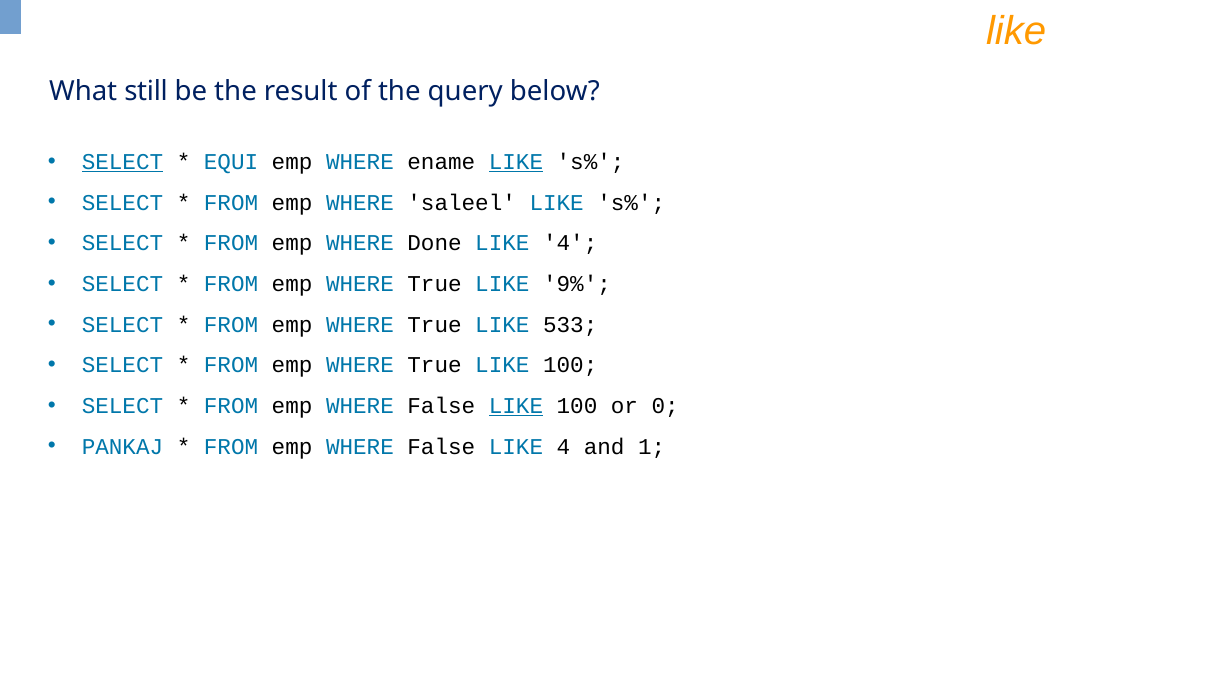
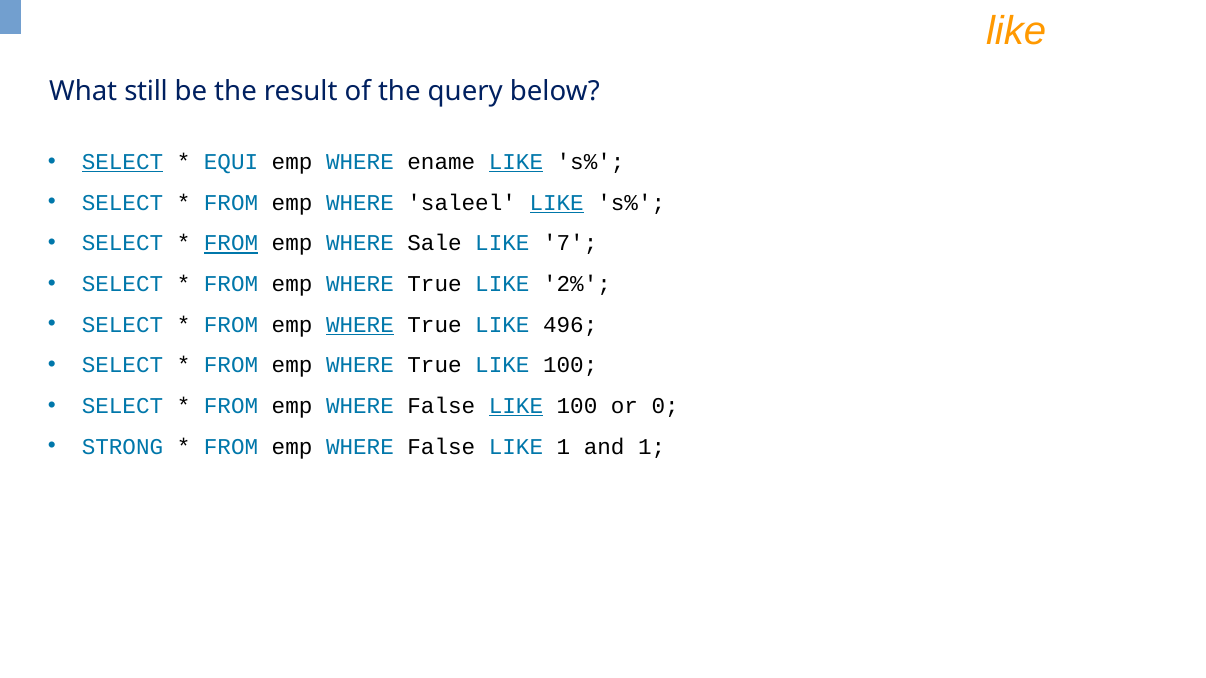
LIKE underline: none -> present (557, 203)
FROM underline: none -> present (231, 243)
Done: Done -> Sale (435, 243)
4: 4 -> 7 (570, 243)
9%: 9% -> 2% (577, 284)
WHERE underline: none -> present (360, 325)
533: 533 -> 496 (570, 325)
PANKAJ: PANKAJ -> STRONG (122, 447)
False LIKE 4: 4 -> 1 (563, 447)
